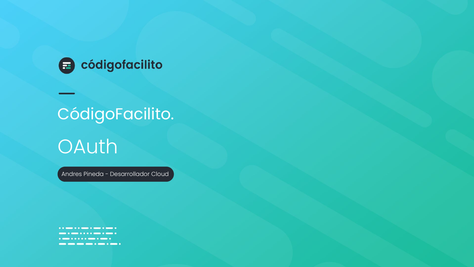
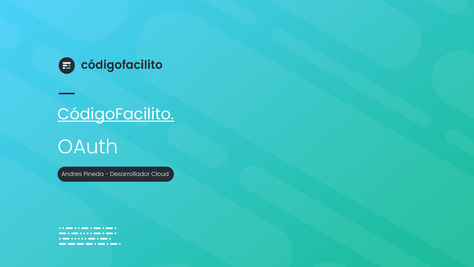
CódigoFacilito underline: none -> present (116, 114)
